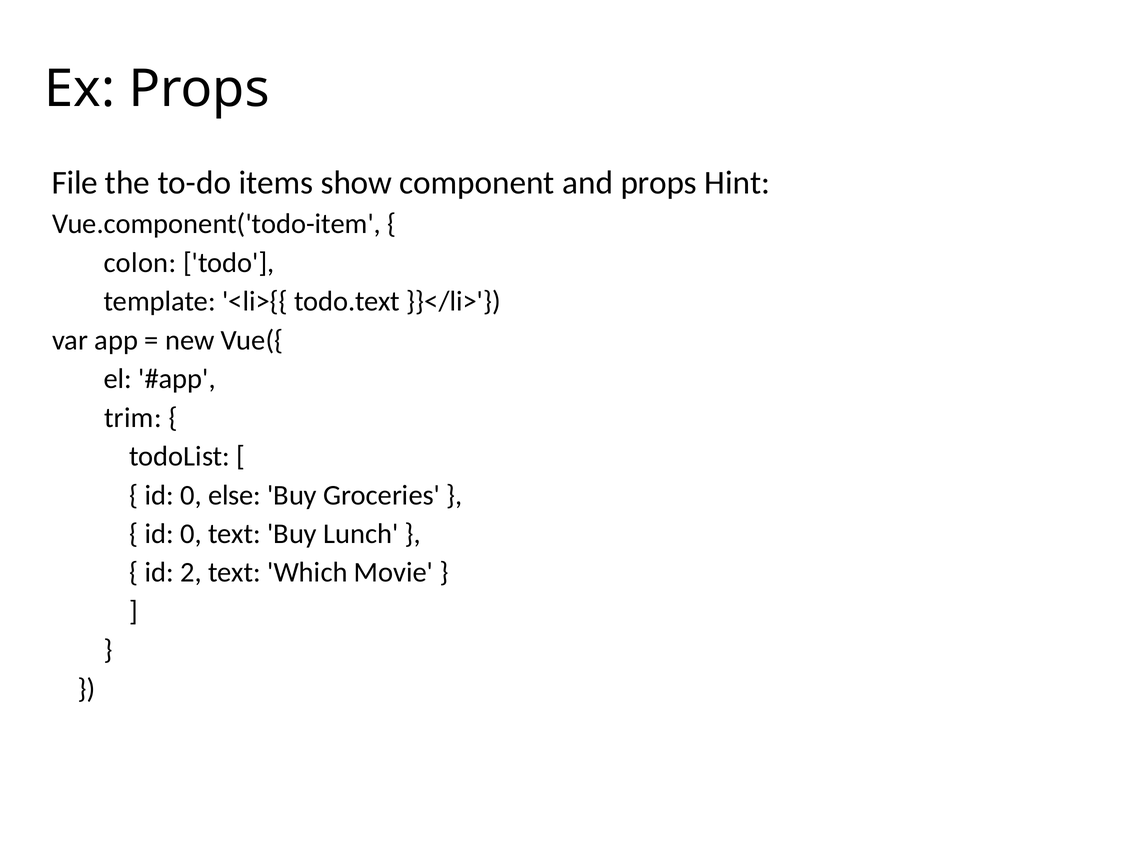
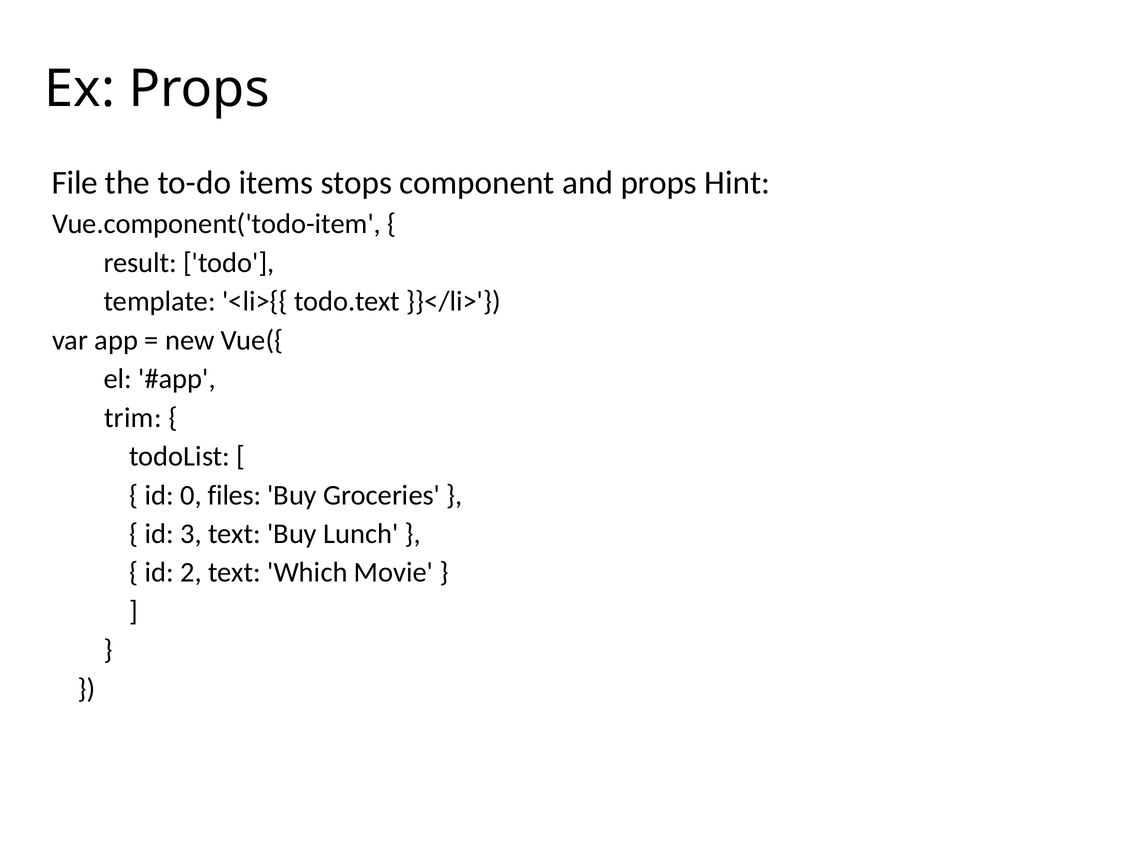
show: show -> stops (356, 183)
colon: colon -> result (140, 263)
else: else -> files (235, 495)
0: 0 -> 3 (191, 534)
